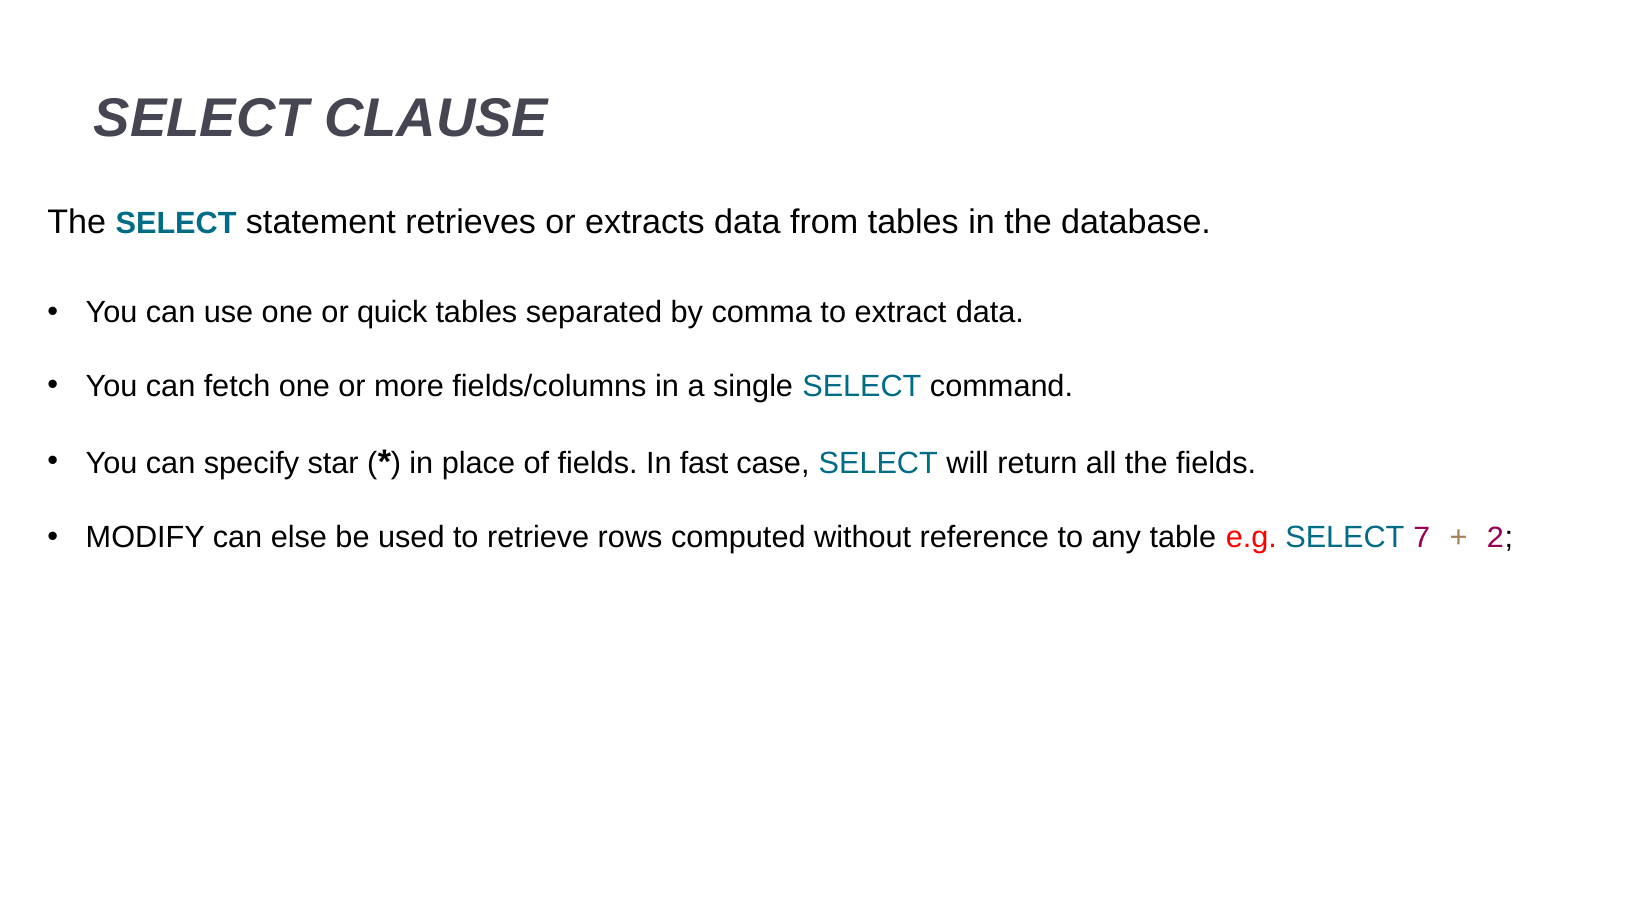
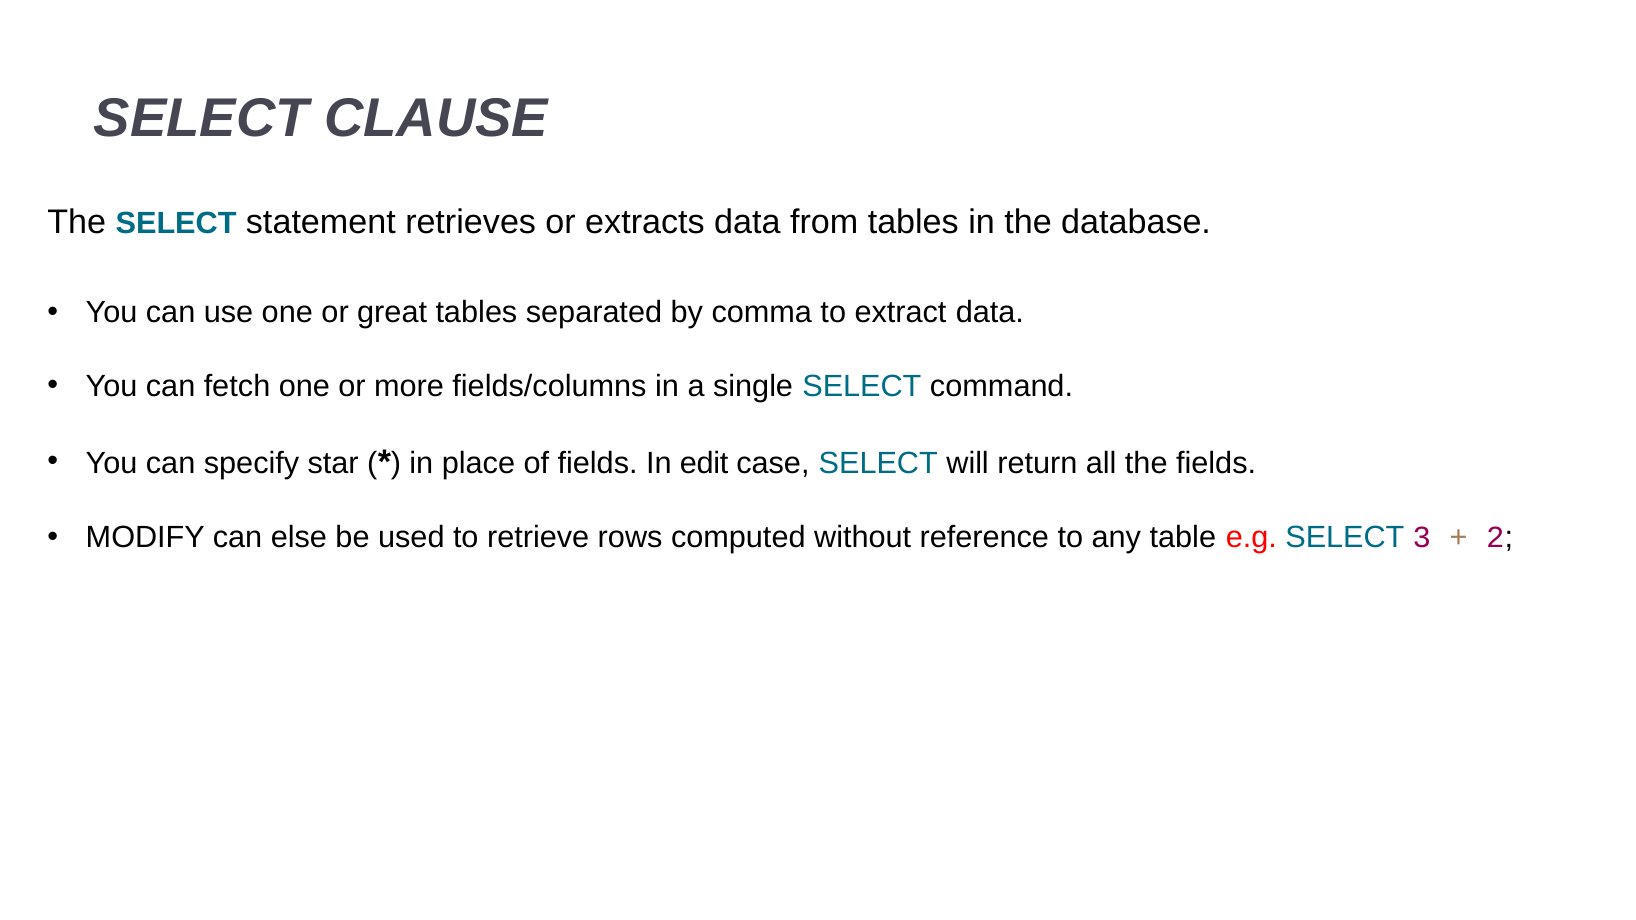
quick: quick -> great (392, 313)
fast: fast -> edit (704, 463)
7: 7 -> 3 (1422, 538)
